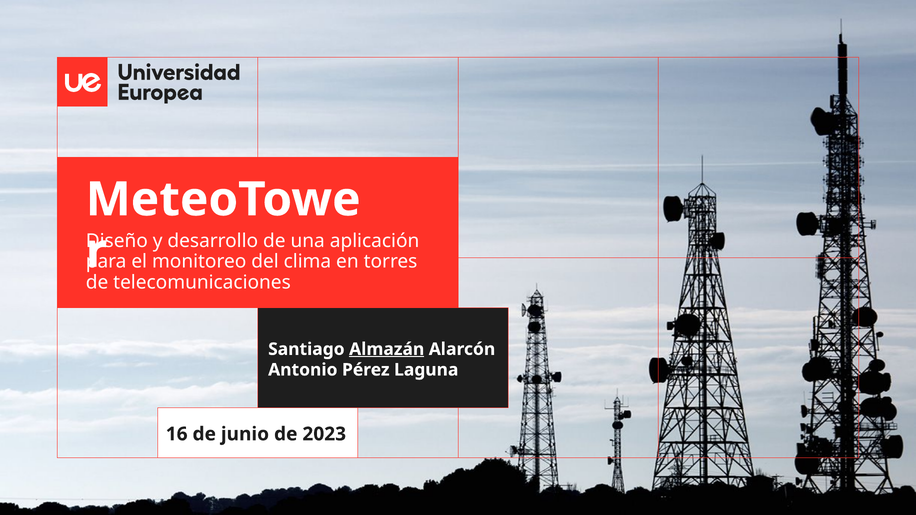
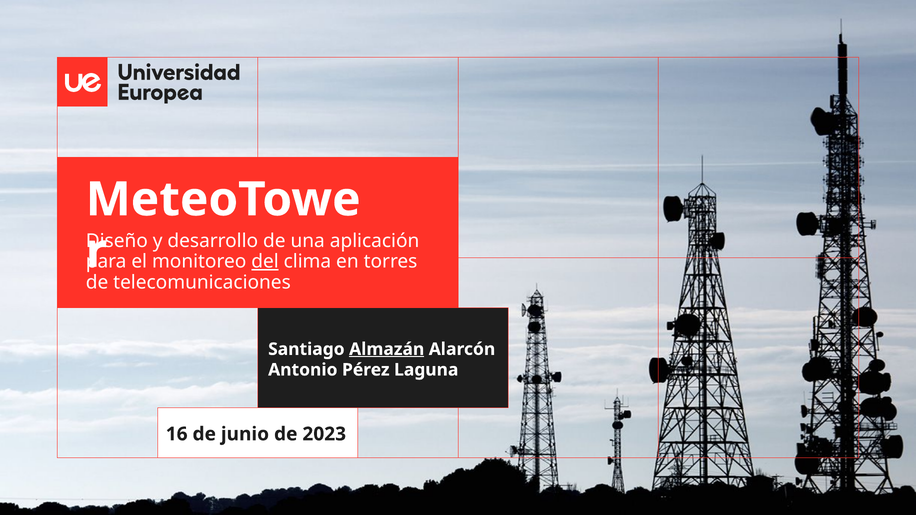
del underline: none -> present (265, 262)
